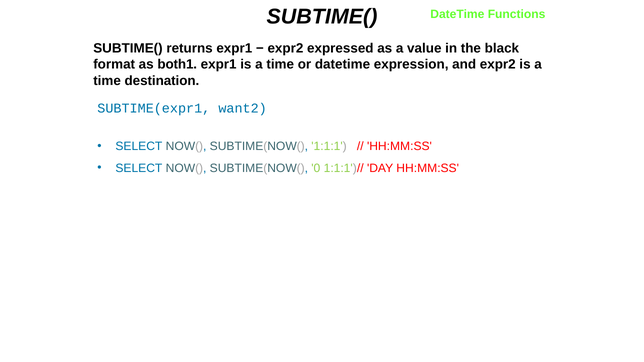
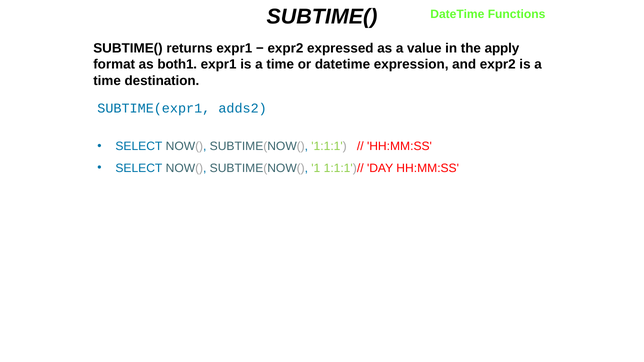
black: black -> apply (502, 49)
want2: want2 -> adds2 (243, 109)
0: 0 -> 1 (316, 168)
